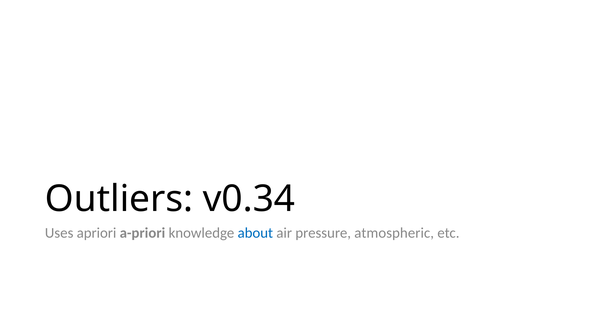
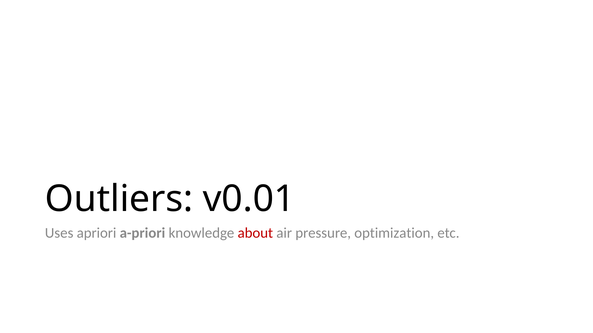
v0.34: v0.34 -> v0.01 (249, 199)
about colour: blue -> red (255, 233)
atmospheric: atmospheric -> optimization (394, 233)
